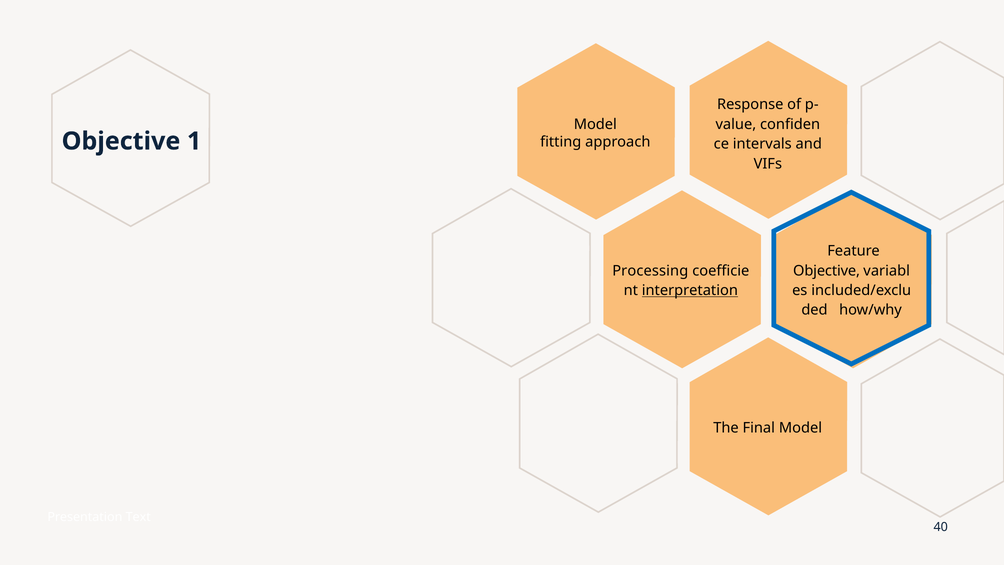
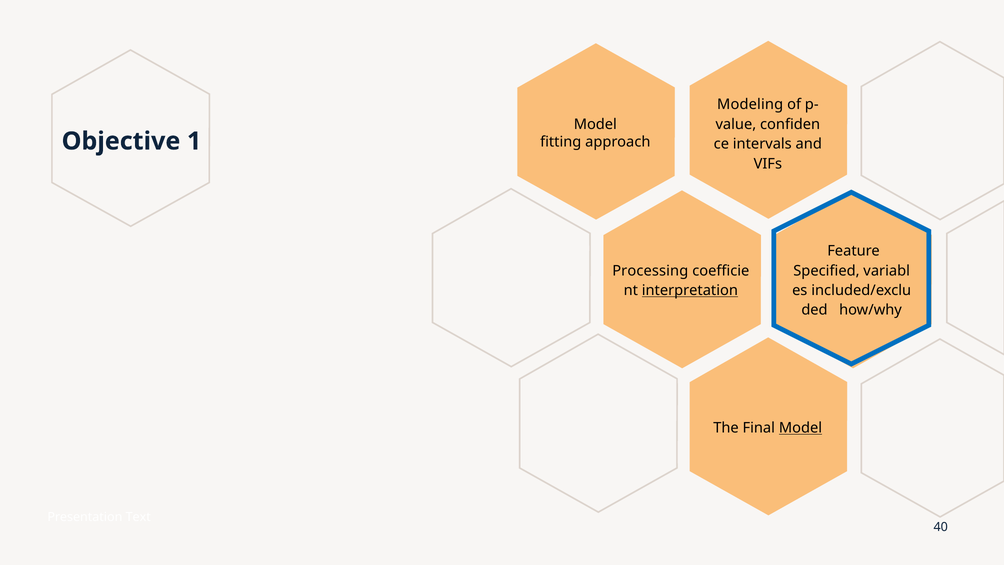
Response: Response -> Modeling (750, 105)
Objective: Objective -> Specified (826, 271)
Model underline: none -> present (801, 428)
